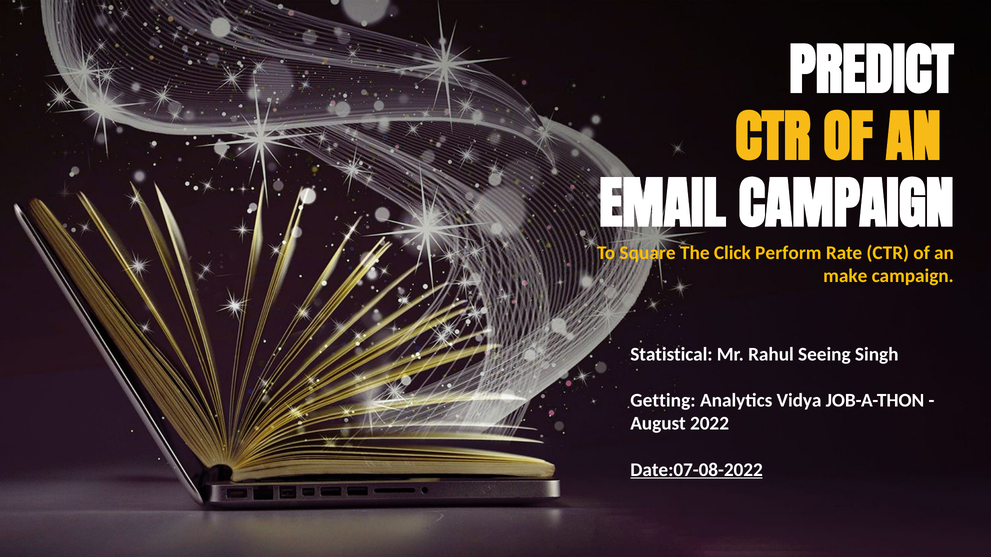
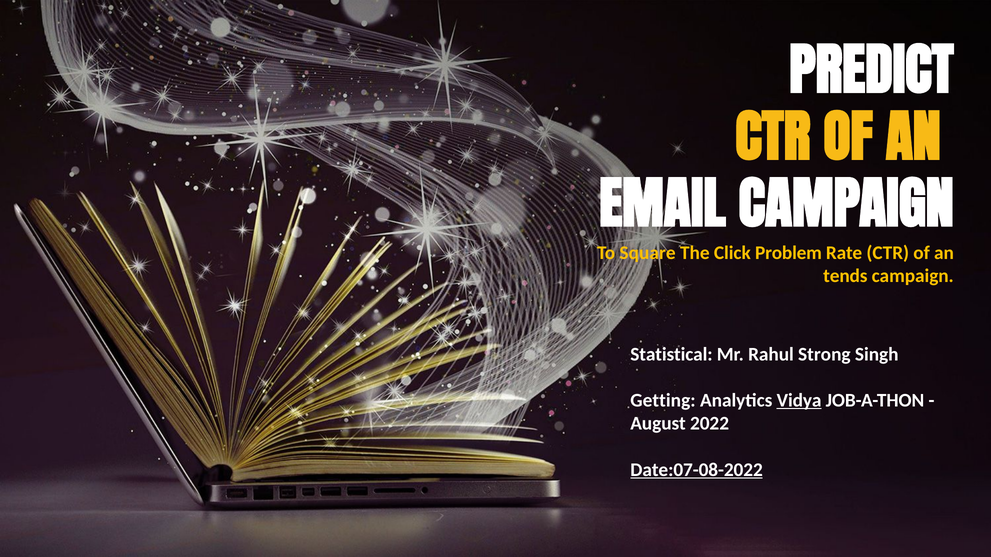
Perform: Perform -> Problem (788, 253)
make: make -> tends (845, 276)
Seeing: Seeing -> Strong (824, 354)
Vidya underline: none -> present (799, 401)
